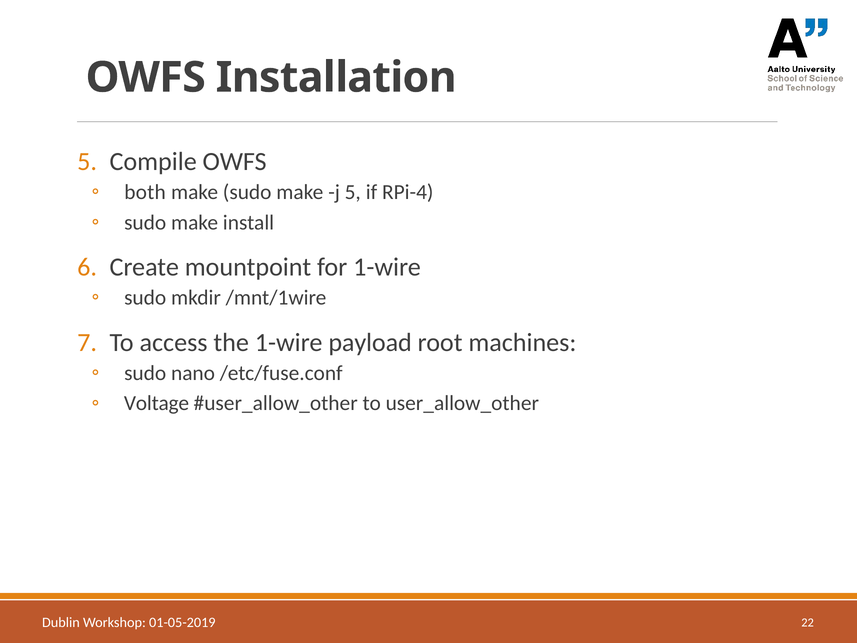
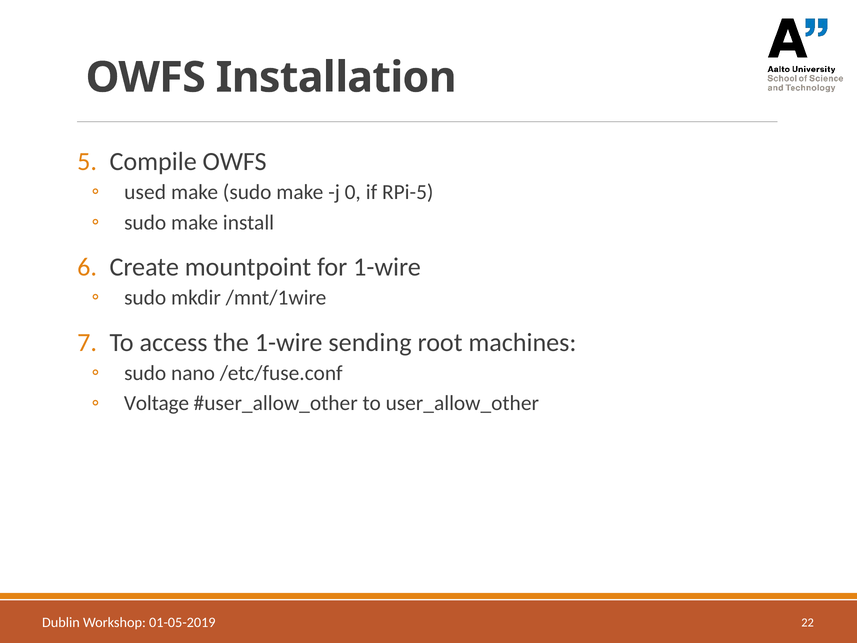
both: both -> used (145, 192)
j 5: 5 -> 0 (353, 192)
RPi-4: RPi-4 -> RPi-5 (408, 192)
payload: payload -> sending (370, 342)
